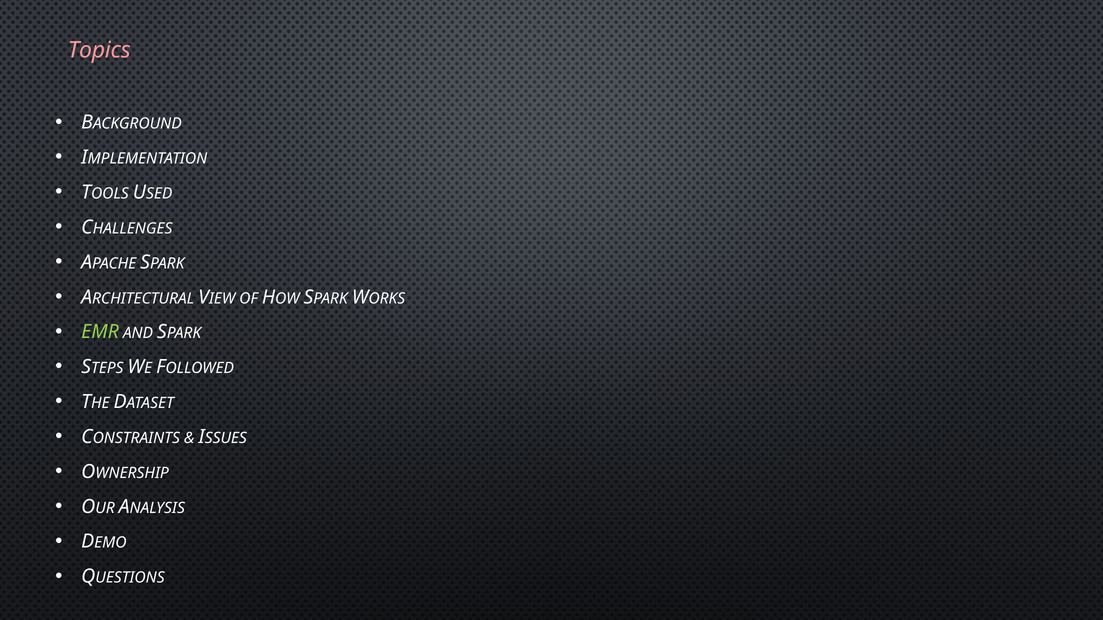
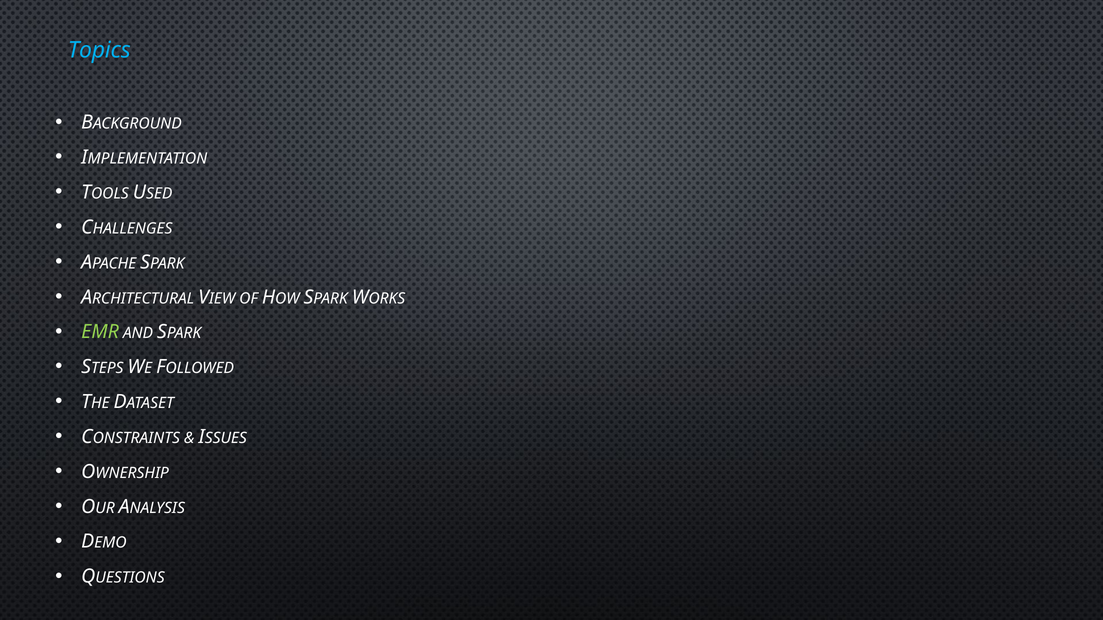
Topics colour: pink -> light blue (99, 50)
